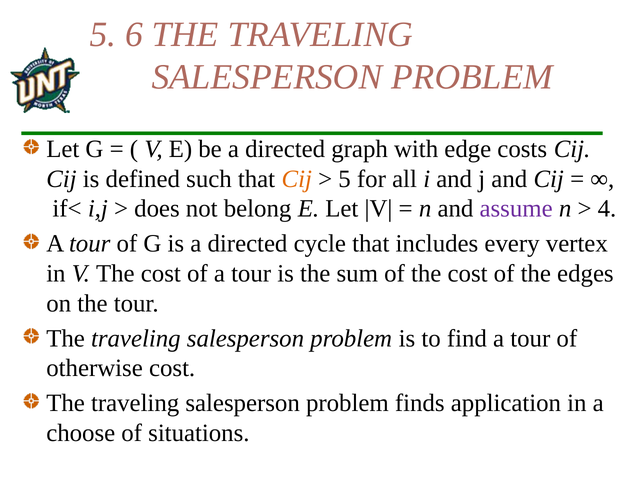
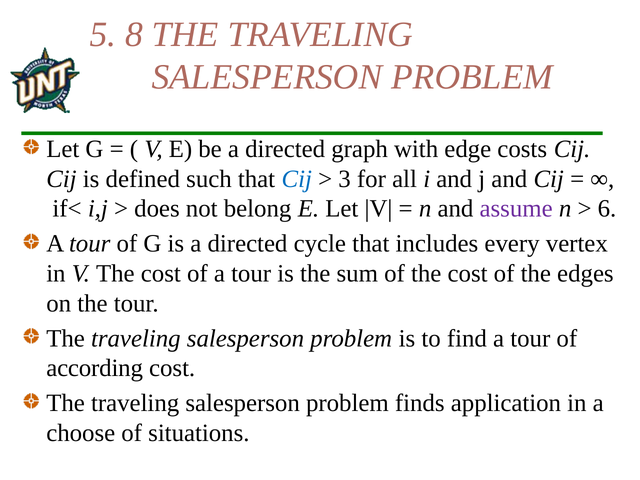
6: 6 -> 8 (134, 34)
Cij colour: orange -> blue (297, 179)
5: 5 -> 3 (345, 179)
4: 4 -> 6 (607, 209)
otherwise: otherwise -> according (95, 368)
